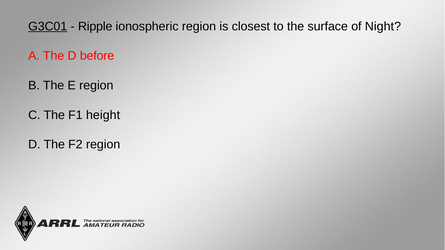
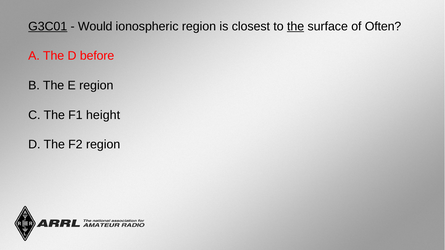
Ripple: Ripple -> Would (95, 26)
the underline: none -> present (296, 26)
Night: Night -> Often (383, 26)
